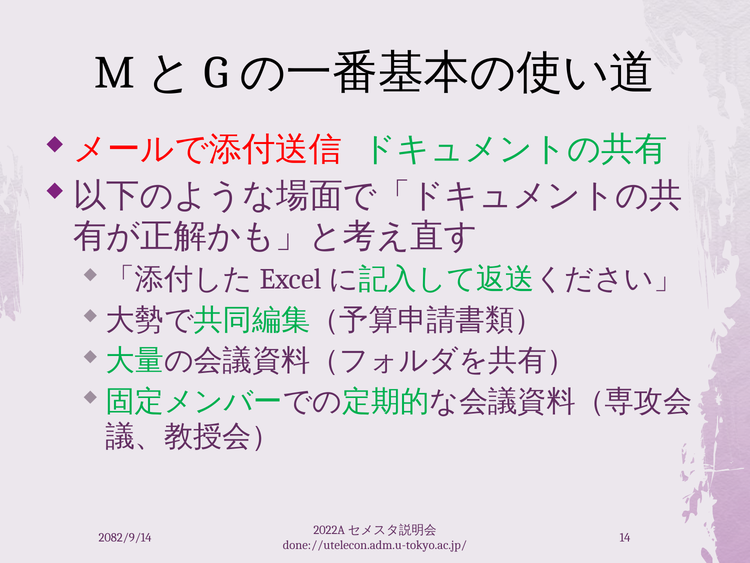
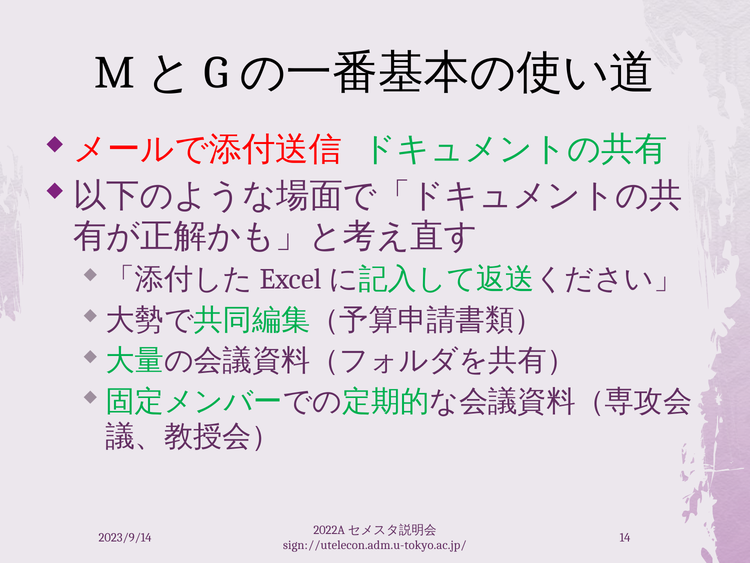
2082/9/14: 2082/9/14 -> 2023/9/14 (125, 537)
done://utelecon.adm.u-tokyo.ac.jp/: done://utelecon.adm.u-tokyo.ac.jp/ -> sign://utelecon.adm.u-tokyo.ac.jp/ (375, 545)
